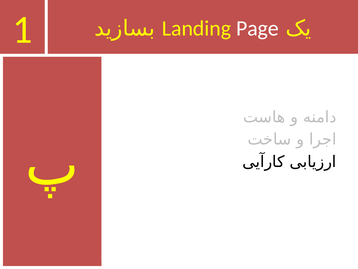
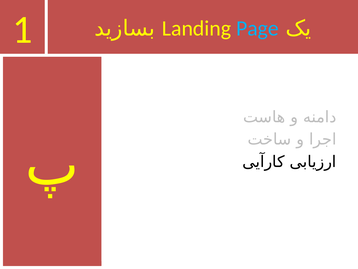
Page colour: white -> light blue (257, 28)
